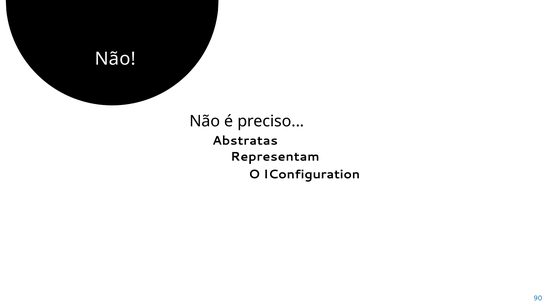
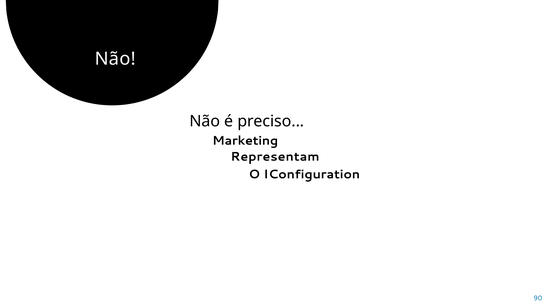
Abstratas: Abstratas -> Marketing (245, 141)
